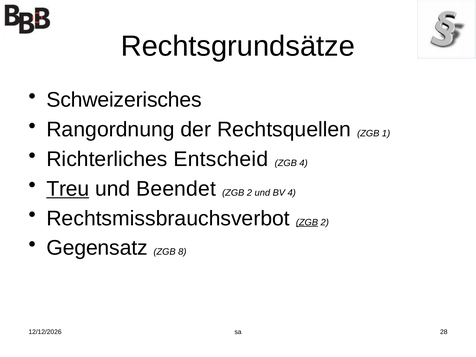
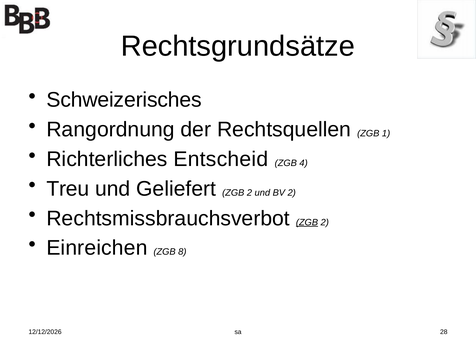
Treu underline: present -> none (68, 189)
Beendet: Beendet -> Geliefert (176, 189)
BV 4: 4 -> 2 (292, 193)
Gegensatz: Gegensatz -> Einreichen (97, 248)
